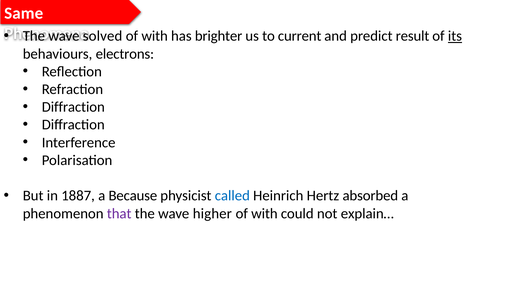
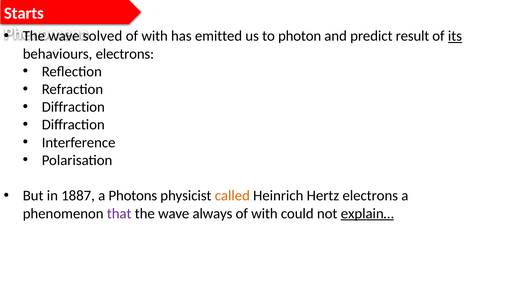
Same: Same -> Starts (24, 13)
brighter: brighter -> emitted (219, 36)
current: current -> photon (300, 36)
Because: Because -> Photons (133, 196)
called colour: blue -> orange (232, 196)
Hertz absorbed: absorbed -> electrons (370, 196)
higher: higher -> always (212, 214)
explain… underline: none -> present (367, 214)
